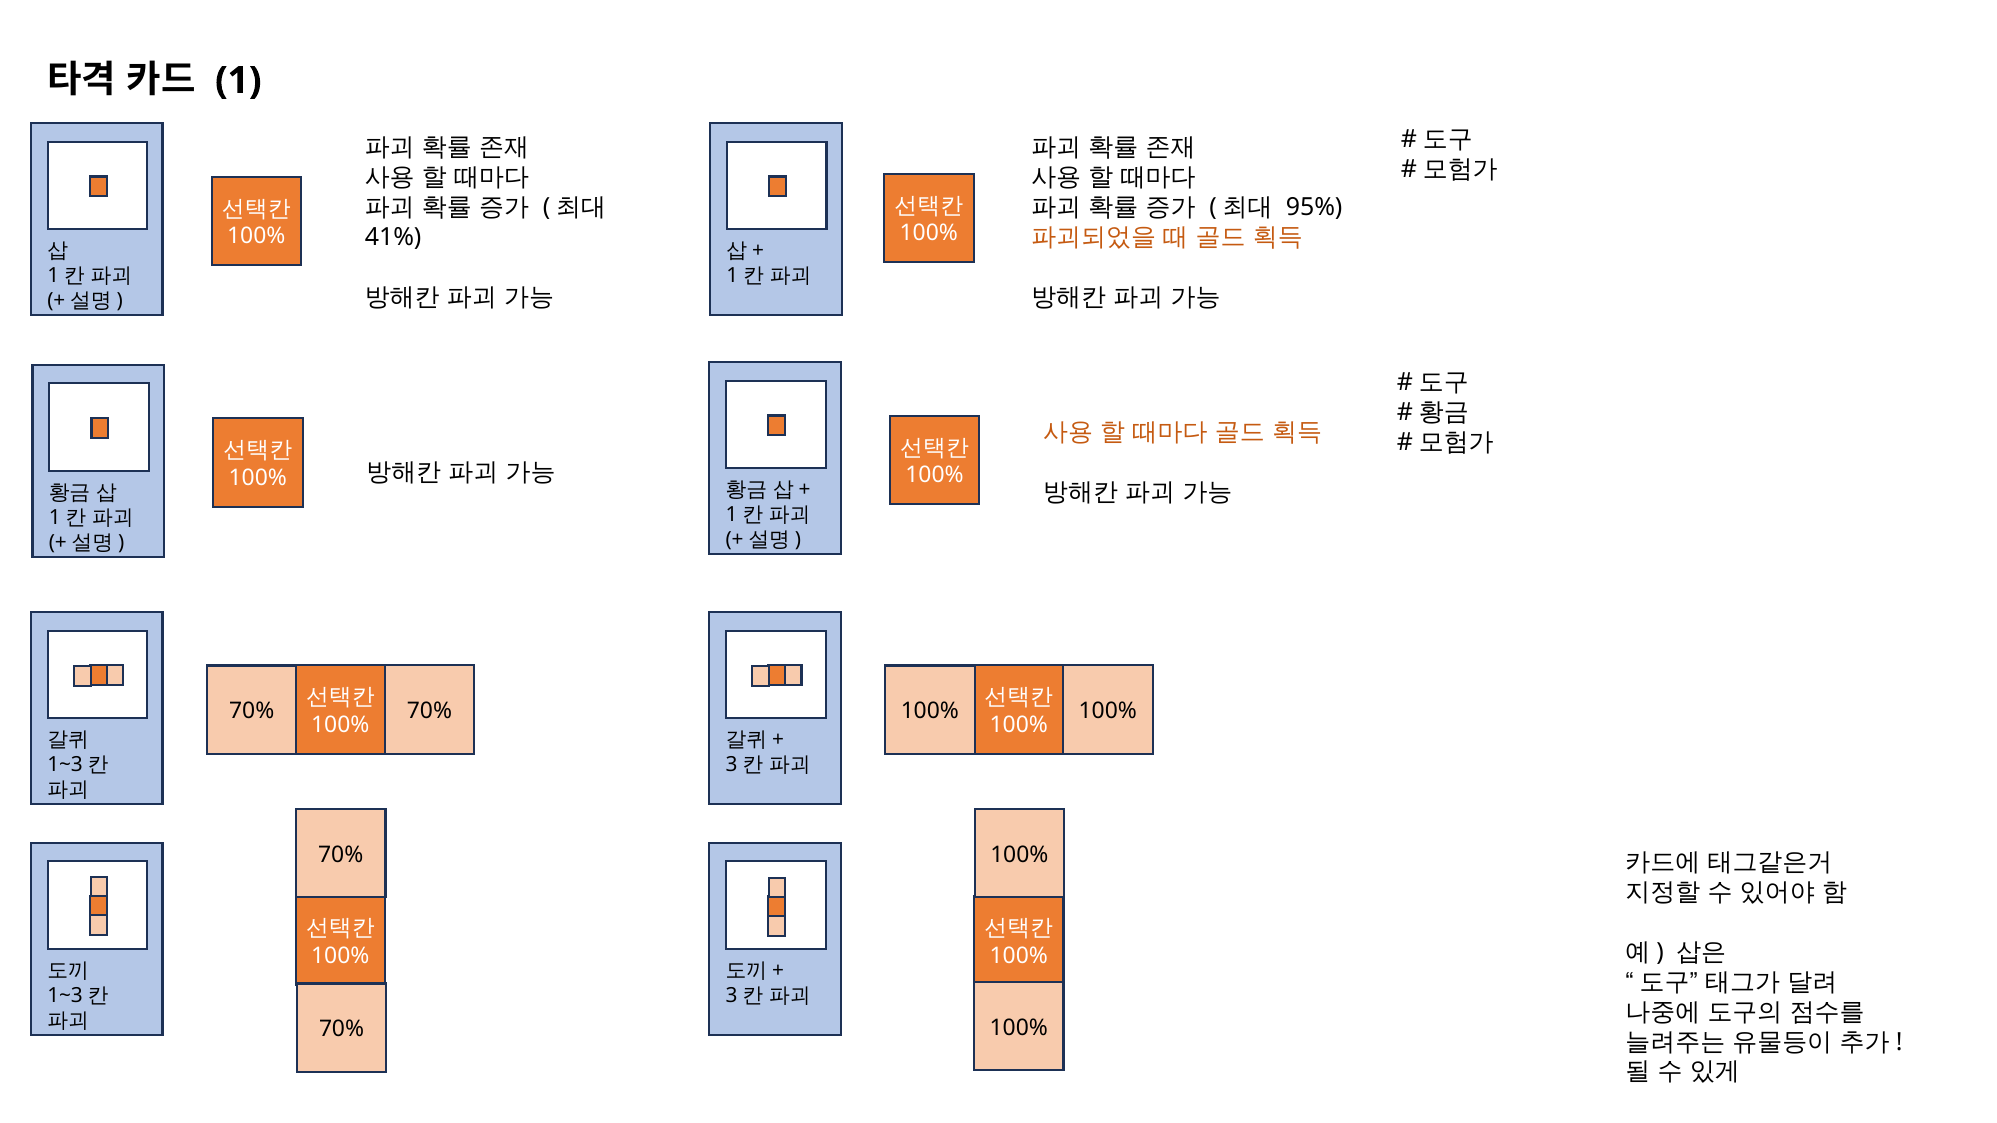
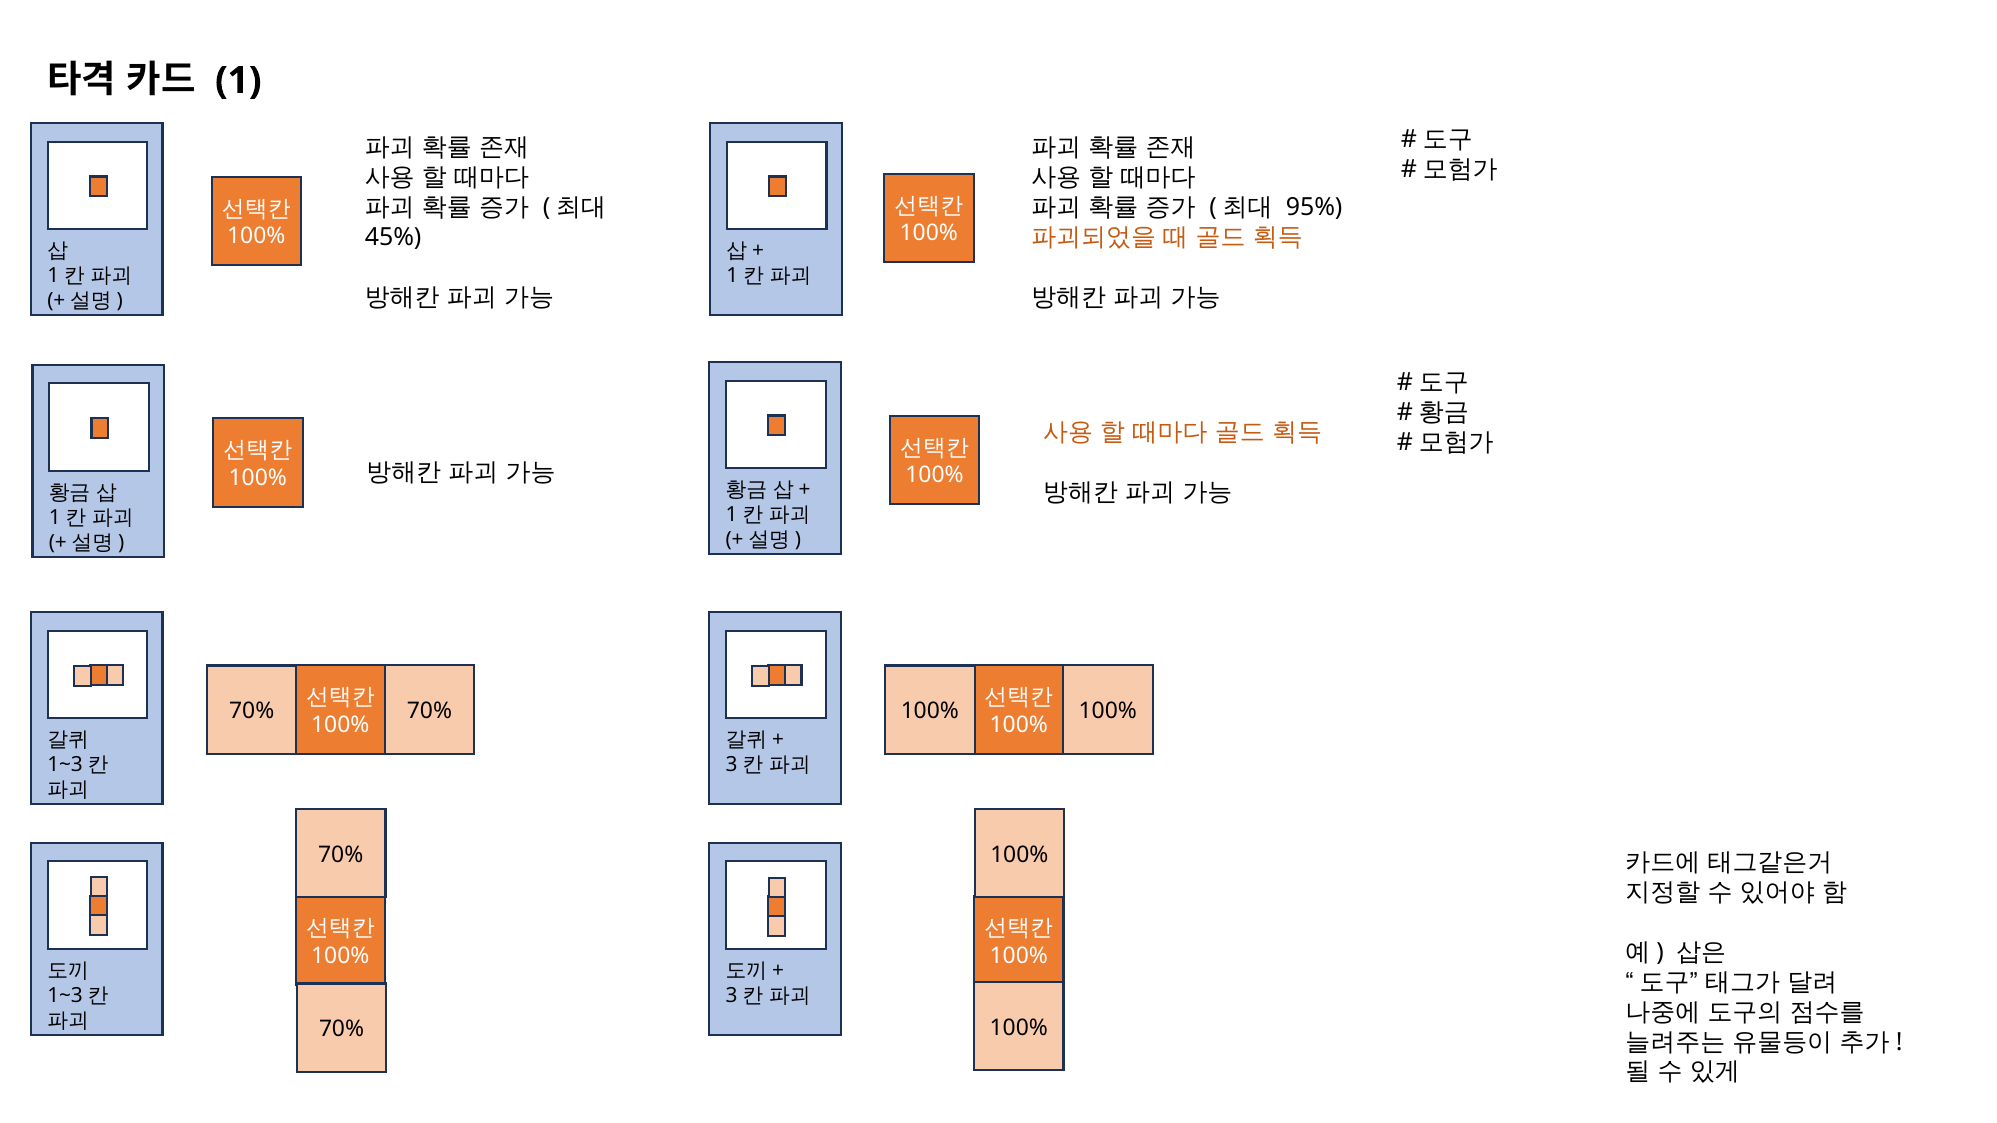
41%: 41% -> 45% (393, 237)
